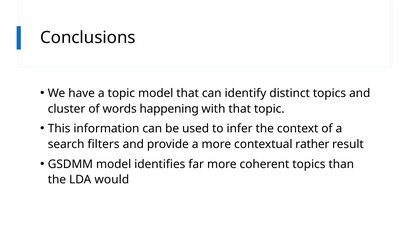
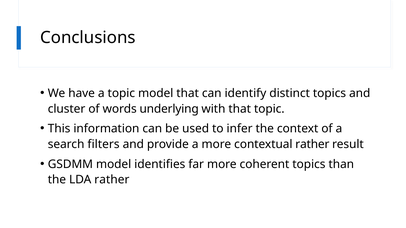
happening: happening -> underlying (169, 109)
LDA would: would -> rather (112, 180)
